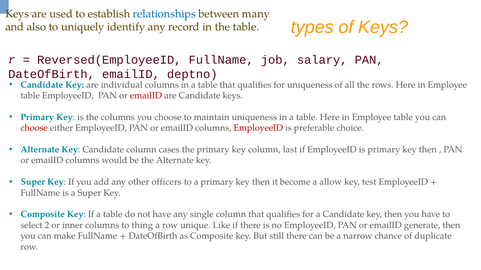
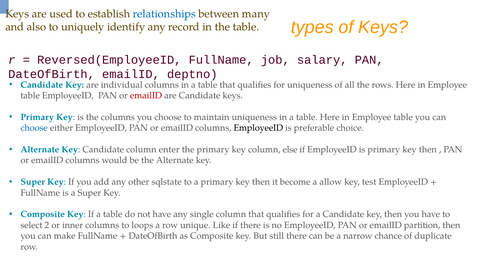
choose colour: red -> blue (34, 128)
EmployeeID colour: red -> black (258, 128)
cases: cases -> enter (169, 150)
last: last -> else (290, 150)
officers: officers -> sqlstate (167, 182)
thing: thing -> loops (142, 226)
generate: generate -> partition (422, 226)
